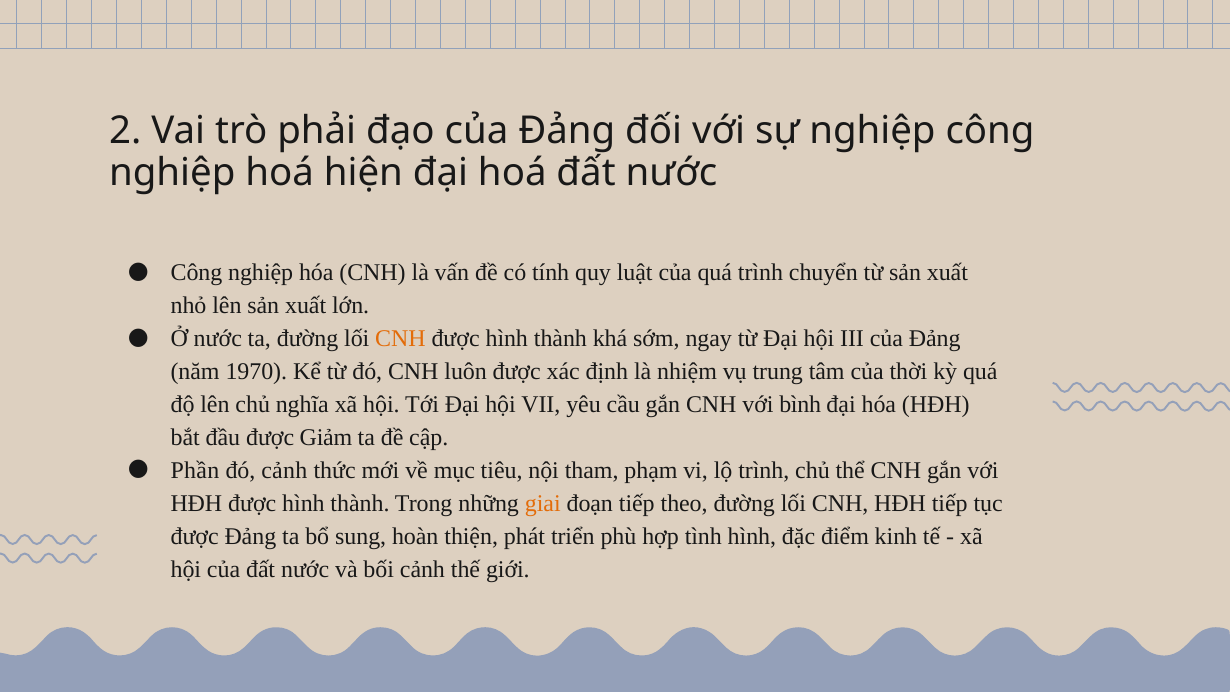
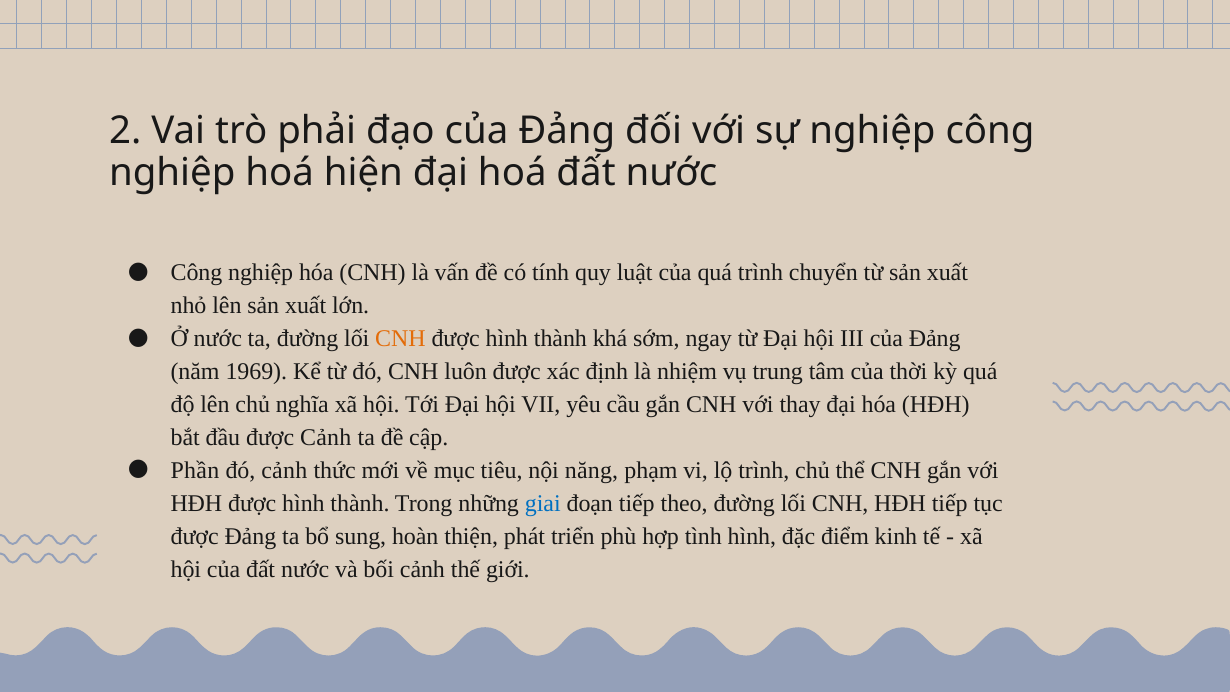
1970: 1970 -> 1969 (256, 372)
bình: bình -> thay (800, 405)
được Giảm: Giảm -> Cảnh (326, 438)
tham: tham -> năng (592, 471)
giai colour: orange -> blue (543, 504)
